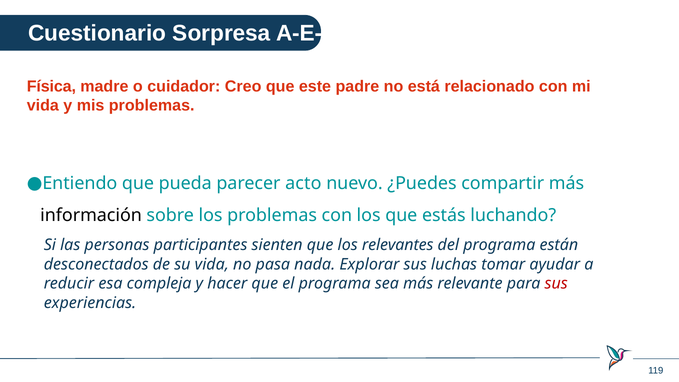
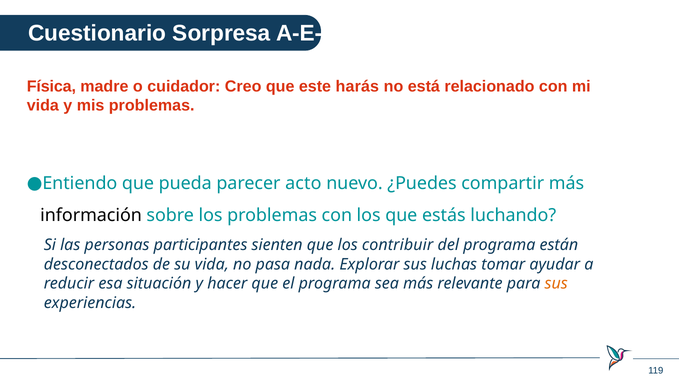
padre: padre -> harás (357, 86)
relevantes: relevantes -> contribuir (398, 245)
compleja: compleja -> situación (159, 284)
sus colour: red -> orange (556, 284)
